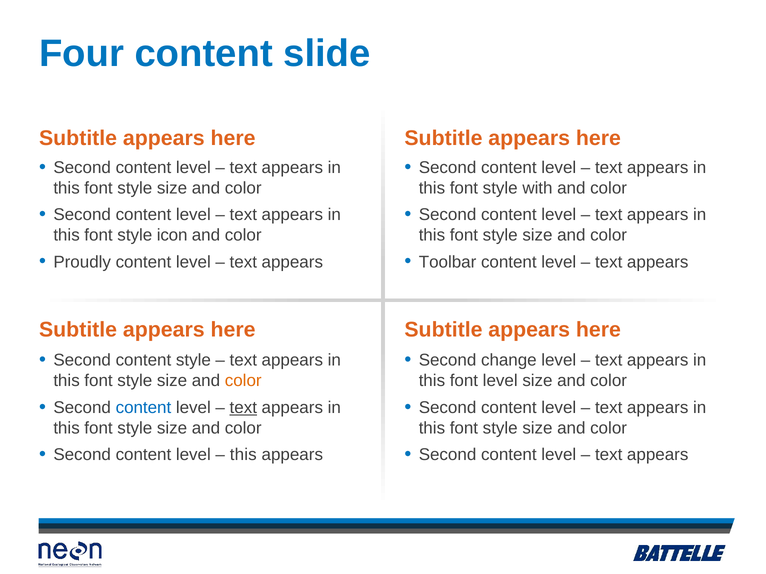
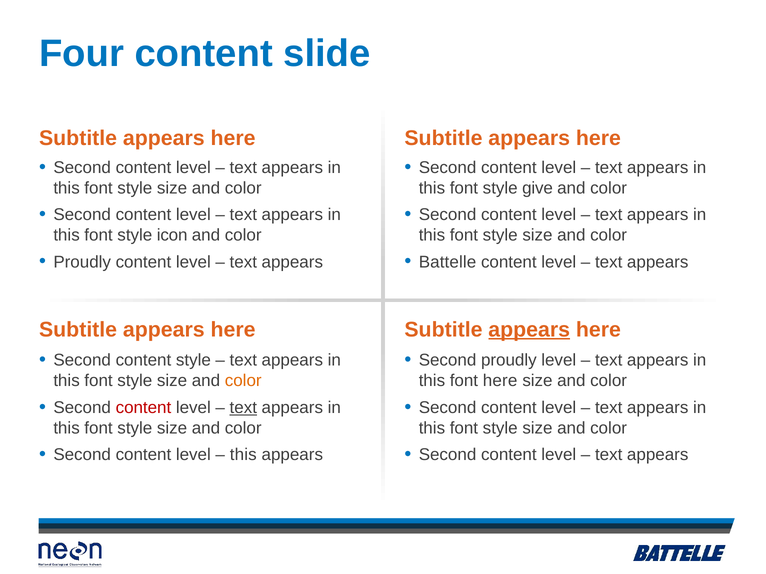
with: with -> give (538, 188)
Toolbar: Toolbar -> Battelle (448, 262)
appears underline: none -> present (529, 330)
Second change: change -> proudly (509, 361)
font level: level -> here (500, 381)
content colour: blue -> red (143, 408)
